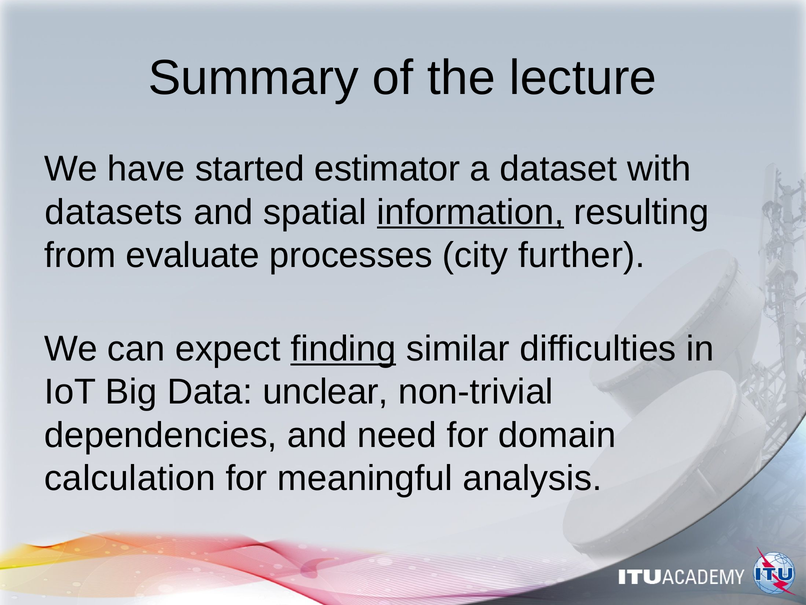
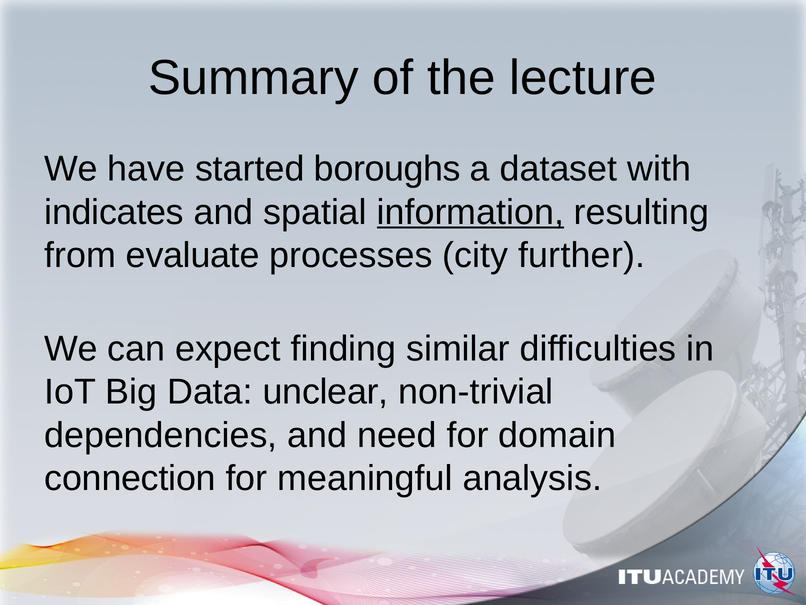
estimator: estimator -> boroughs (387, 169)
datasets: datasets -> indicates (114, 212)
finding underline: present -> none (343, 349)
calculation: calculation -> connection (130, 478)
